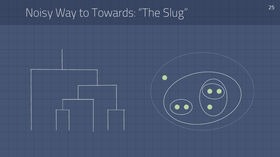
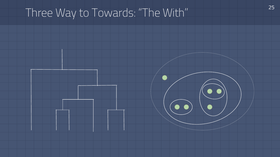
Noisy: Noisy -> Three (39, 13)
Slug: Slug -> With (176, 13)
